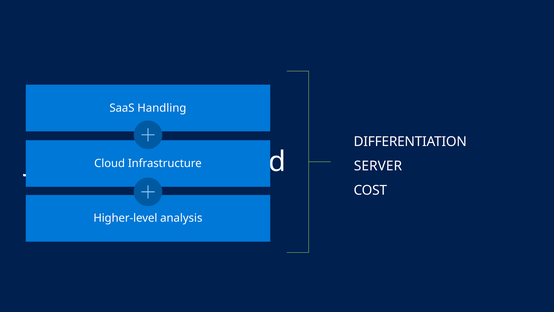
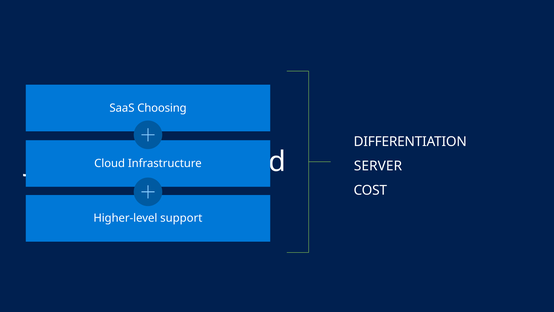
Handling: Handling -> Choosing (162, 108)
analysis: analysis -> support (181, 218)
